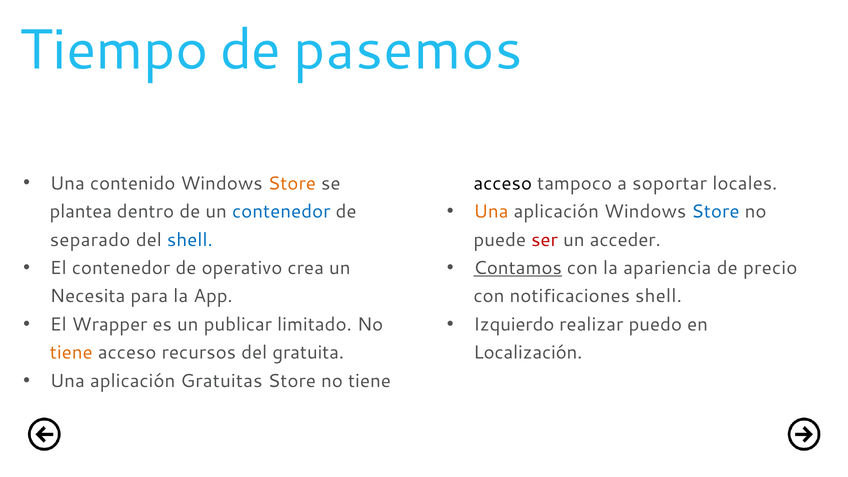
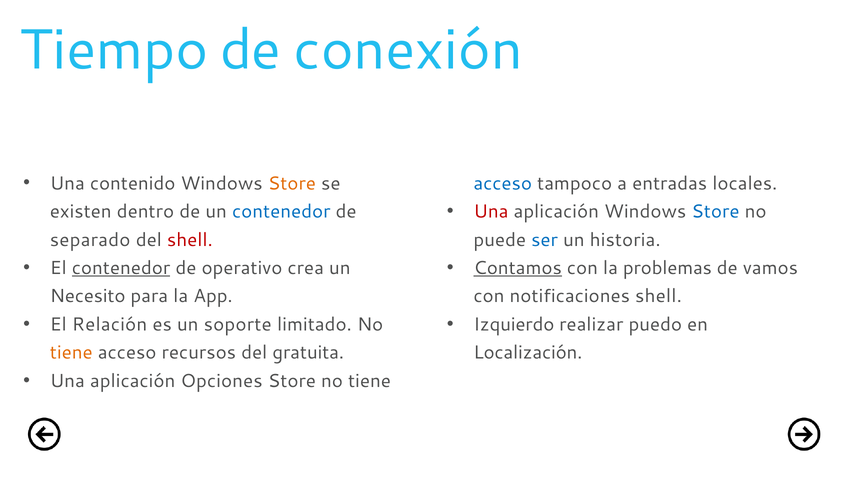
pasemos: pasemos -> conexión (408, 50)
acceso colour: black -> blue (503, 183)
soportar: soportar -> entradas (670, 183)
Una colour: orange -> red (491, 212)
plantea: plantea -> existen (81, 212)
shell colour: blue -> red (190, 240)
ser colour: red -> blue (545, 240)
acceder: acceder -> historia (625, 240)
contenedor underline: none -> present (121, 268)
apariencia: apariencia -> problemas (667, 268)
precio: precio -> vamos (770, 268)
Necesita: Necesita -> Necesito (88, 296)
Wrapper: Wrapper -> Relación (110, 325)
publicar: publicar -> soporte (238, 325)
Gratuitas: Gratuitas -> Opciones (222, 381)
